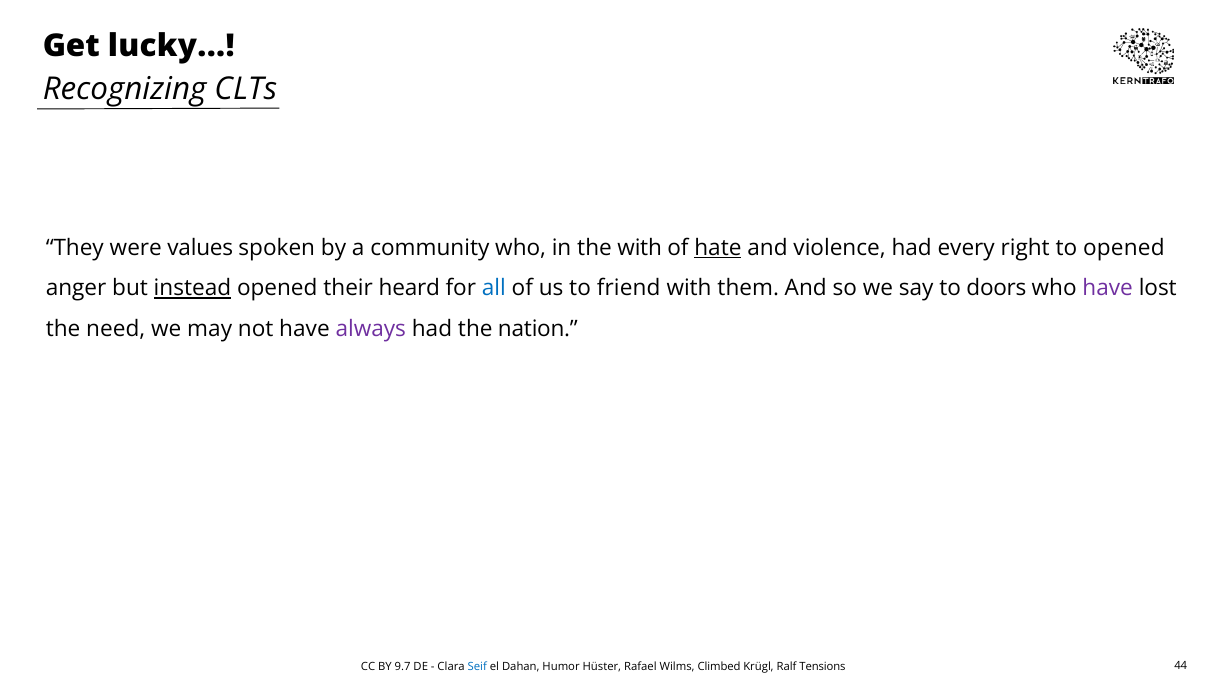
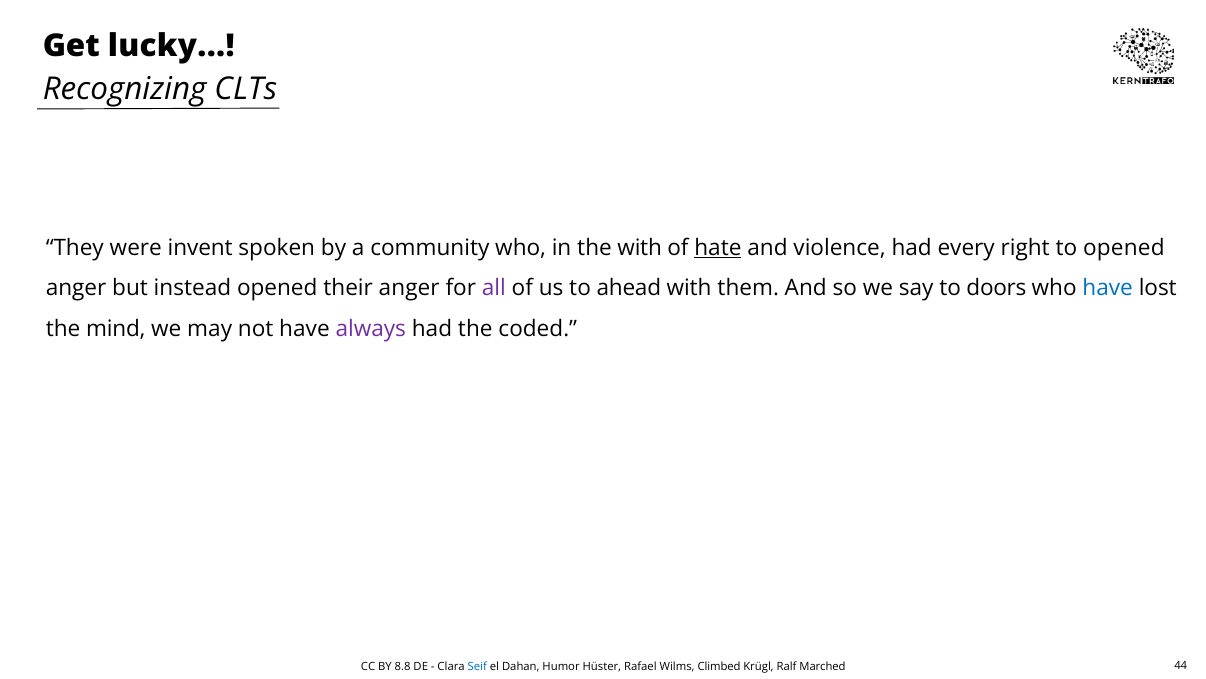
values: values -> invent (200, 247)
instead underline: present -> none (192, 288)
their heard: heard -> anger (409, 288)
all colour: blue -> purple (494, 288)
friend: friend -> ahead (629, 288)
have colour: purple -> blue (1108, 288)
need: need -> mind (116, 329)
nation: nation -> coded (538, 329)
9.7: 9.7 -> 8.8 (403, 666)
Tensions: Tensions -> Marched (822, 666)
